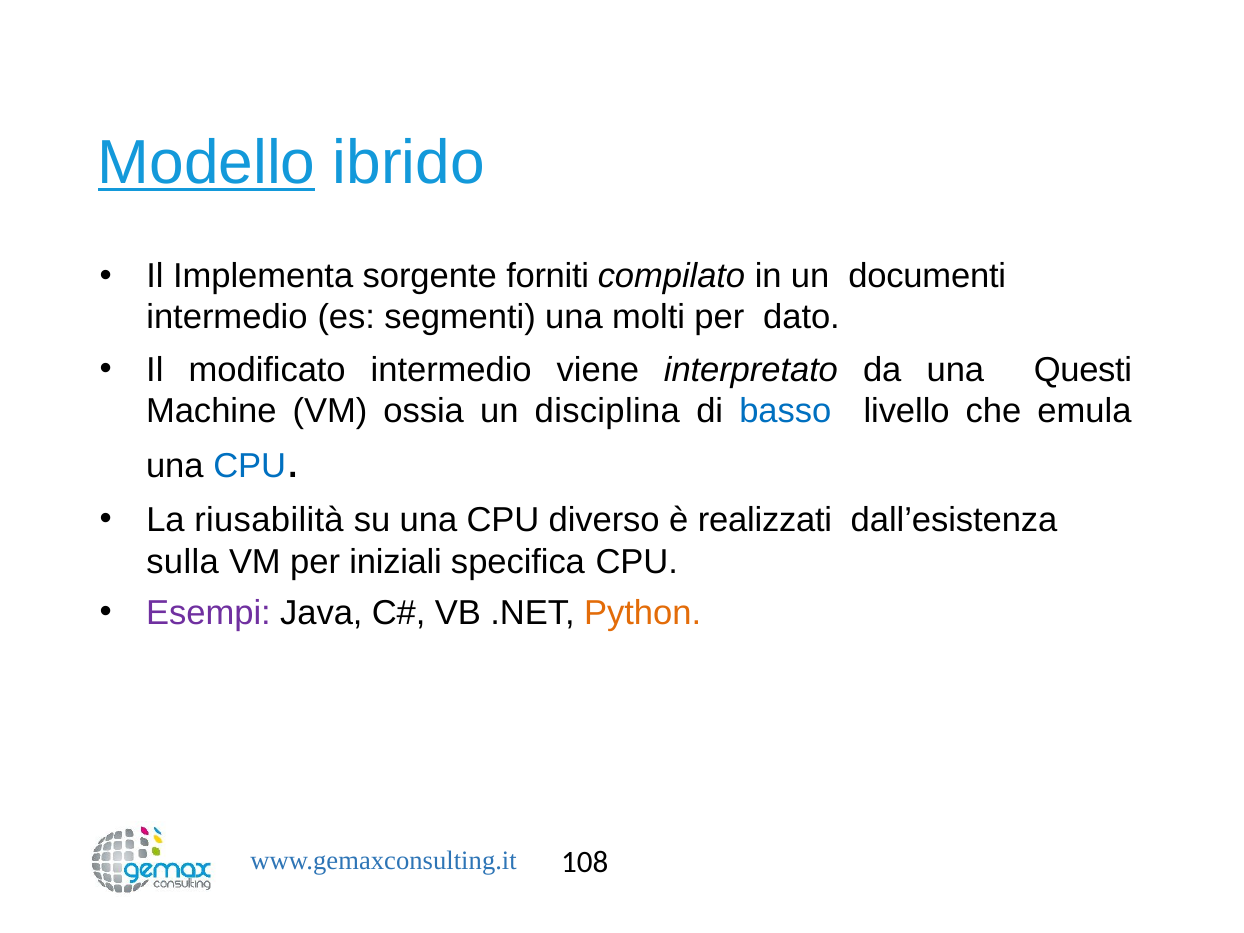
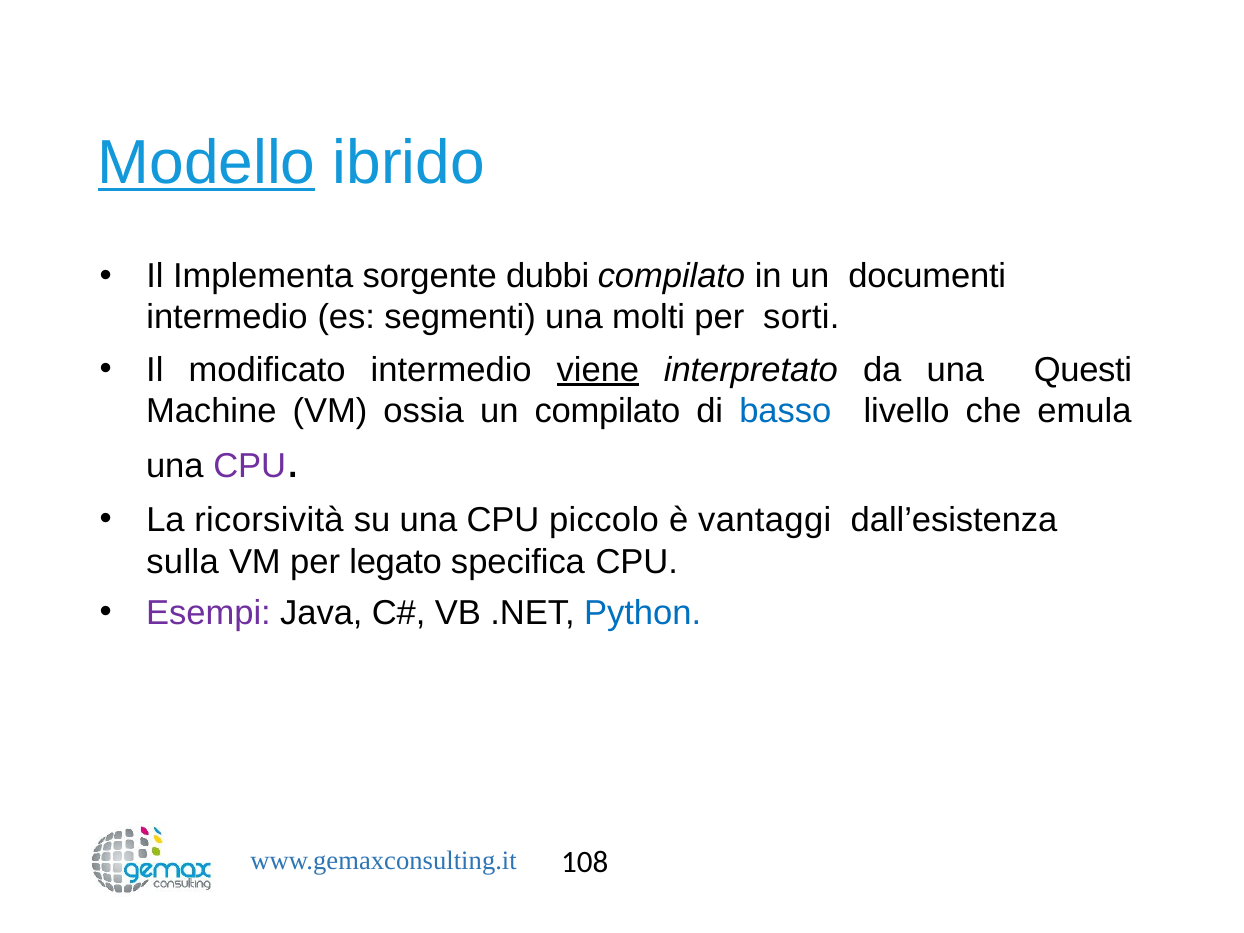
forniti: forniti -> dubbi (548, 276)
dato: dato -> sorti (801, 317)
viene underline: none -> present (598, 370)
un disciplina: disciplina -> compilato (608, 411)
CPU colour: blue -> purple (250, 466)
riusabilità: riusabilità -> ricorsività (269, 521)
diverso: diverso -> piccolo (604, 521)
realizzati: realizzati -> vantaggi (765, 521)
iniziali: iniziali -> legato (396, 562)
Python colour: orange -> blue (643, 613)
